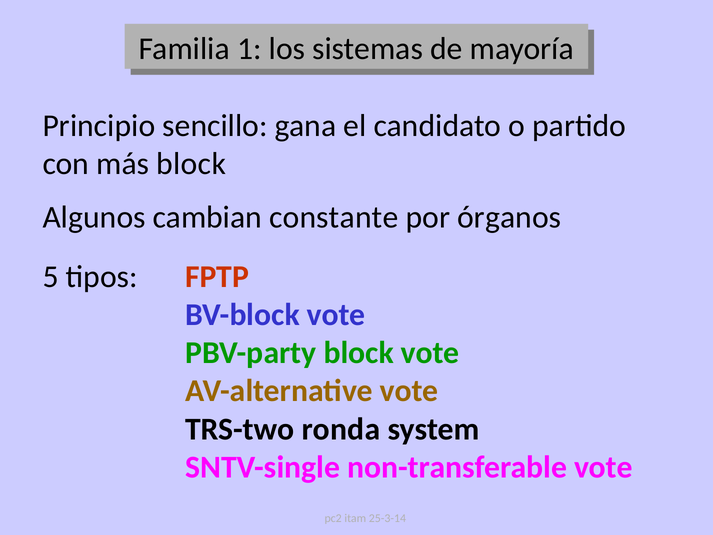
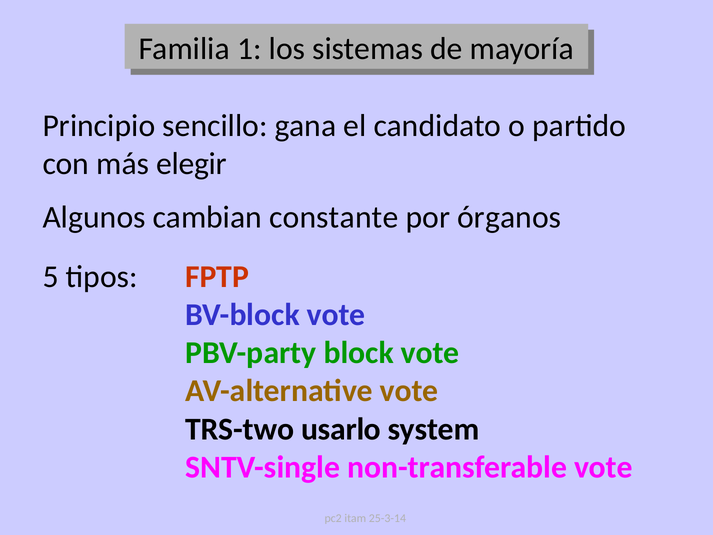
más block: block -> elegir (192, 164)
ronda: ronda -> usarlo (341, 429)
